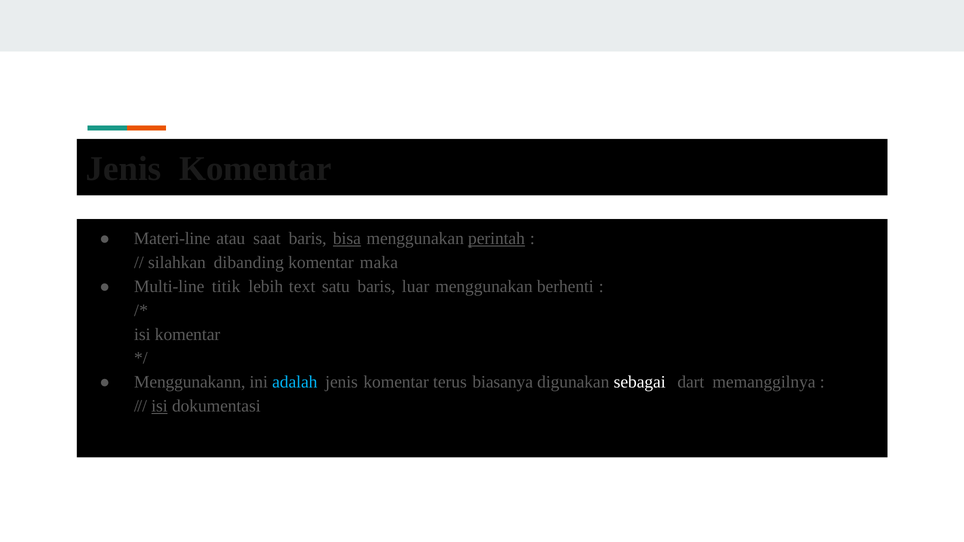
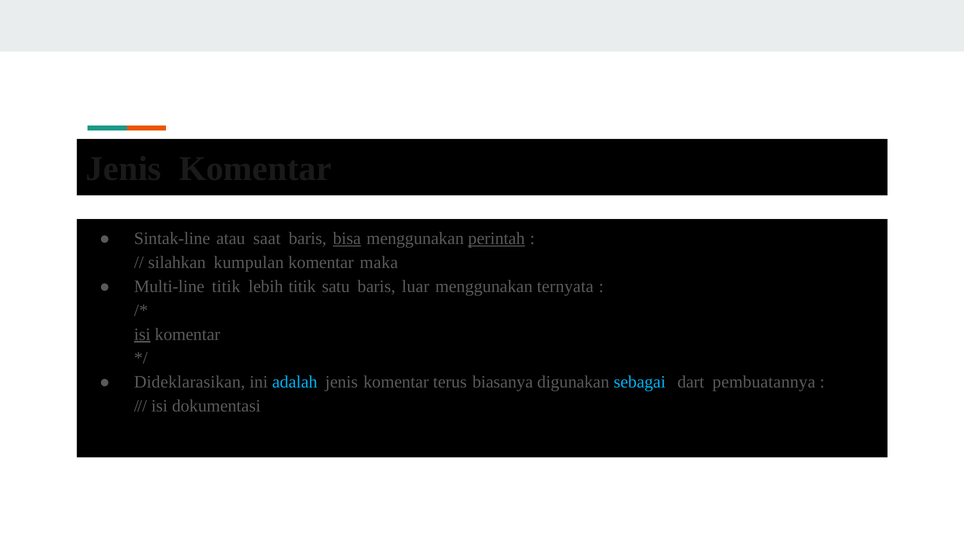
Materi-line: Materi-line -> Sintak-line (172, 239)
dibanding: dibanding -> kumpulan (249, 263)
lebih text: text -> titik (302, 287)
berhenti: berhenti -> ternyata (565, 287)
isi underline: none -> present (142, 334)
Menggunakann: Menggunakann -> Dideklarasikan (190, 382)
sebagai colour: white -> light blue (640, 382)
memanggilnya: memanggilnya -> pembuatannya (764, 382)
isi underline: present -> none (159, 406)
